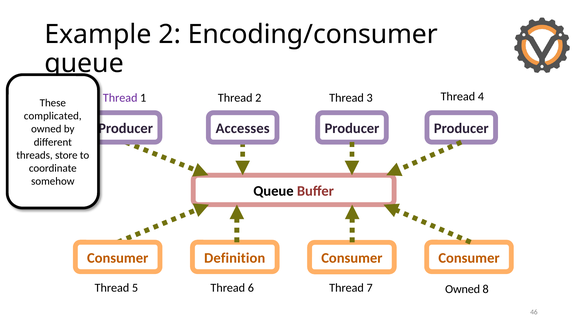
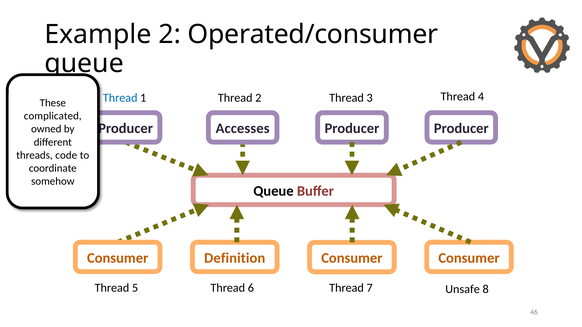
Encoding/consumer: Encoding/consumer -> Operated/consumer (313, 34)
Thread colour: purple -> blue (120, 98)
store: store -> code (66, 155)
7 Owned: Owned -> Unsafe (463, 290)
